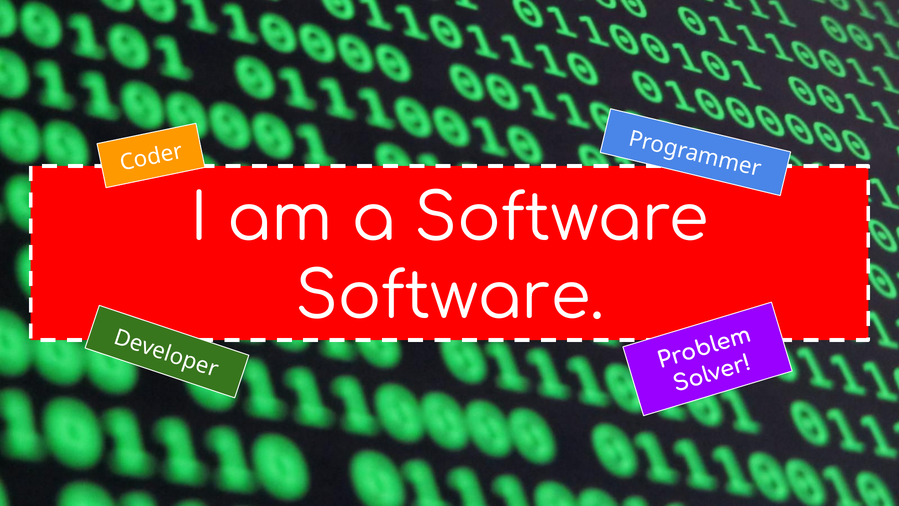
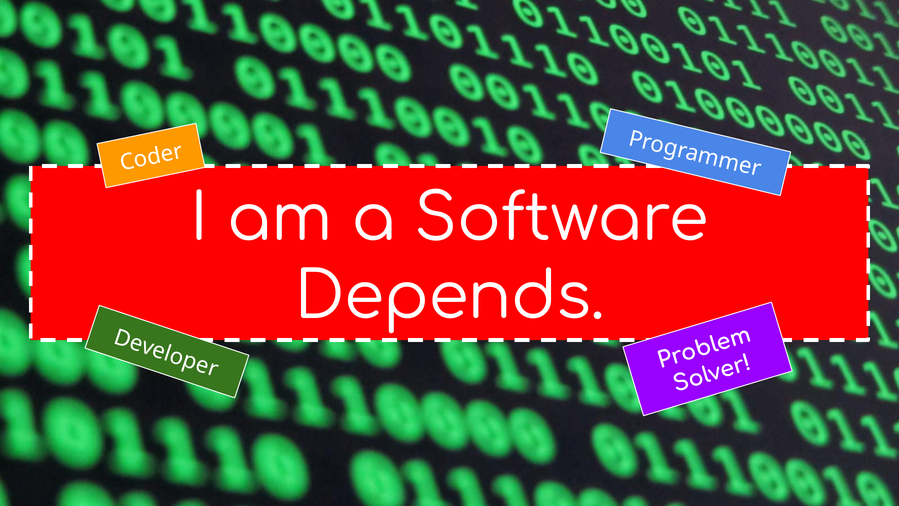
Software: Software -> Depends (450, 296)
